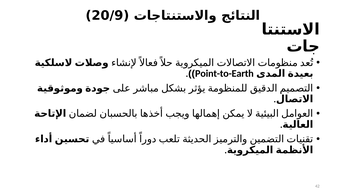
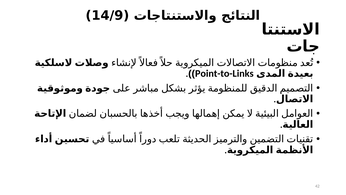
20/9: 20/9 -> 14/9 (108, 16)
Point-to-Earth: Point-to-Earth -> Point-to-Links (224, 73)
